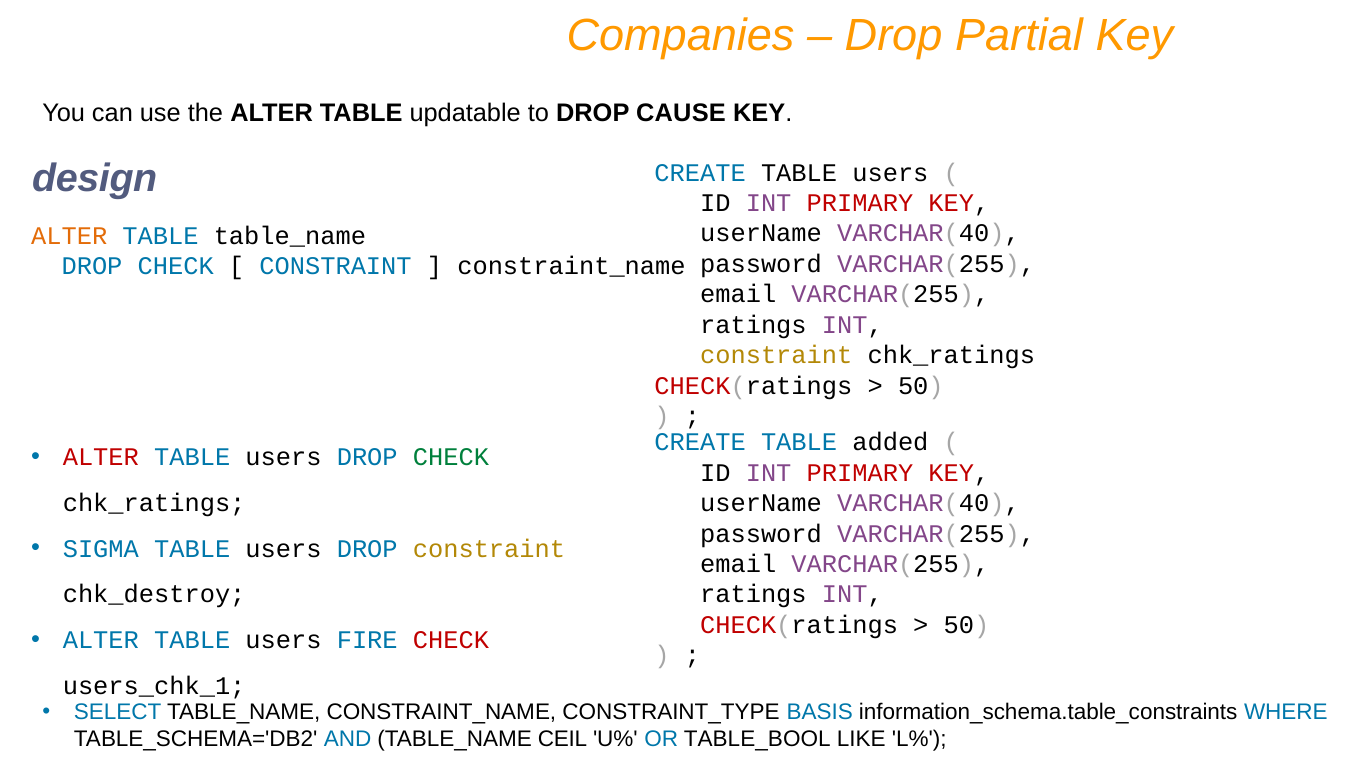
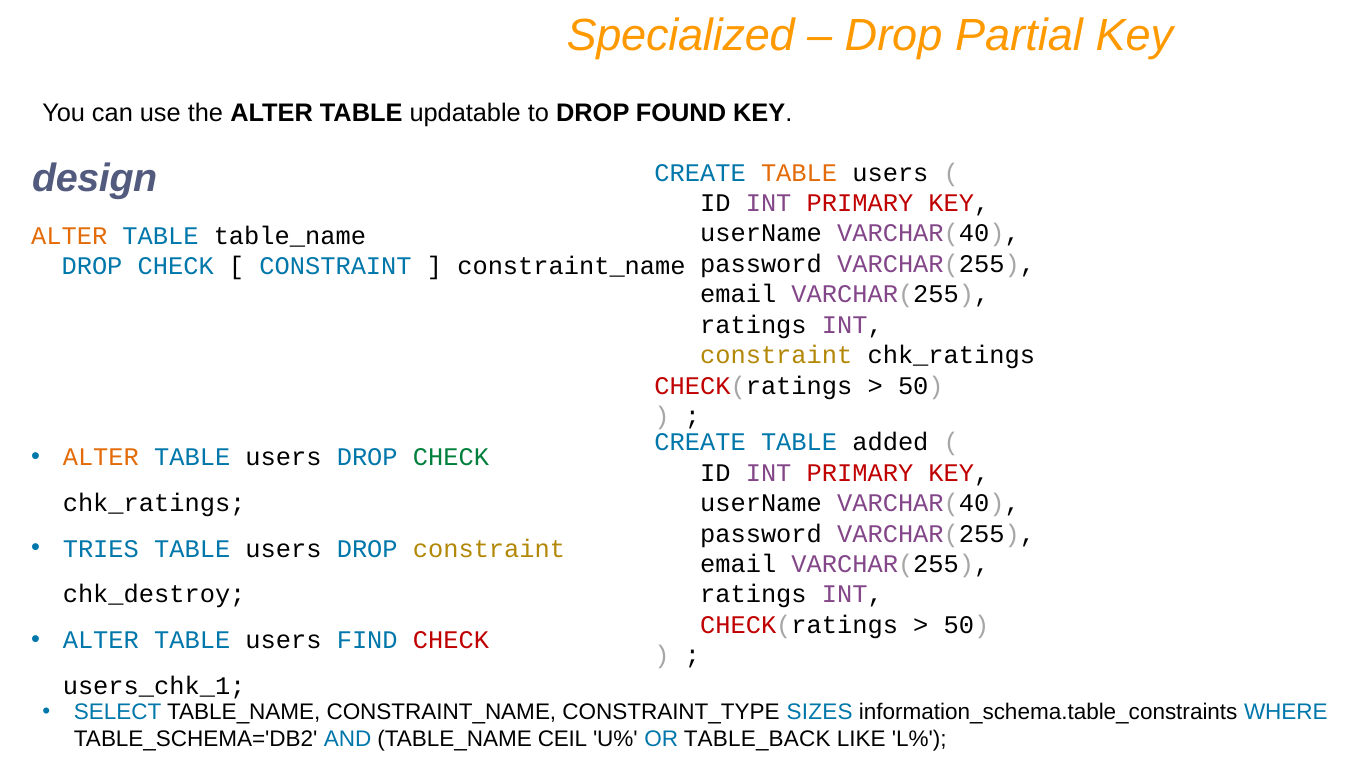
Companies: Companies -> Specialized (681, 35)
CAUSE: CAUSE -> FOUND (681, 113)
TABLE colour: black -> orange (799, 173)
ALTER colour: red -> orange (101, 458)
SIGMA: SIGMA -> TRIES (101, 549)
FIRE: FIRE -> FIND (367, 640)
BASIS: BASIS -> SIZES (820, 712)
TABLE_BOOL: TABLE_BOOL -> TABLE_BACK (757, 739)
